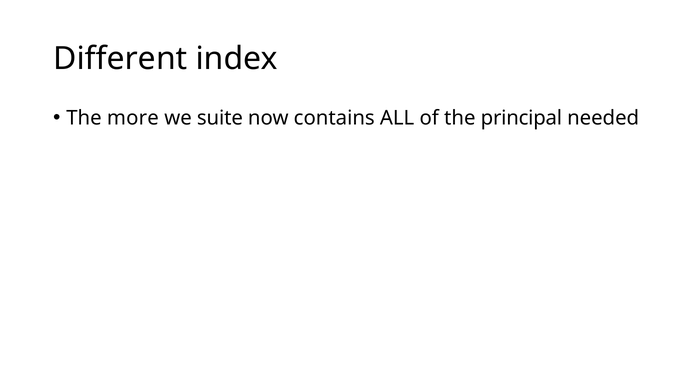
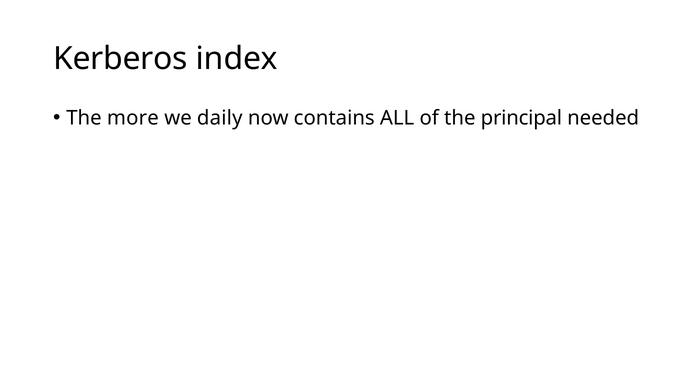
Different: Different -> Kerberos (120, 59)
suite: suite -> daily (220, 118)
